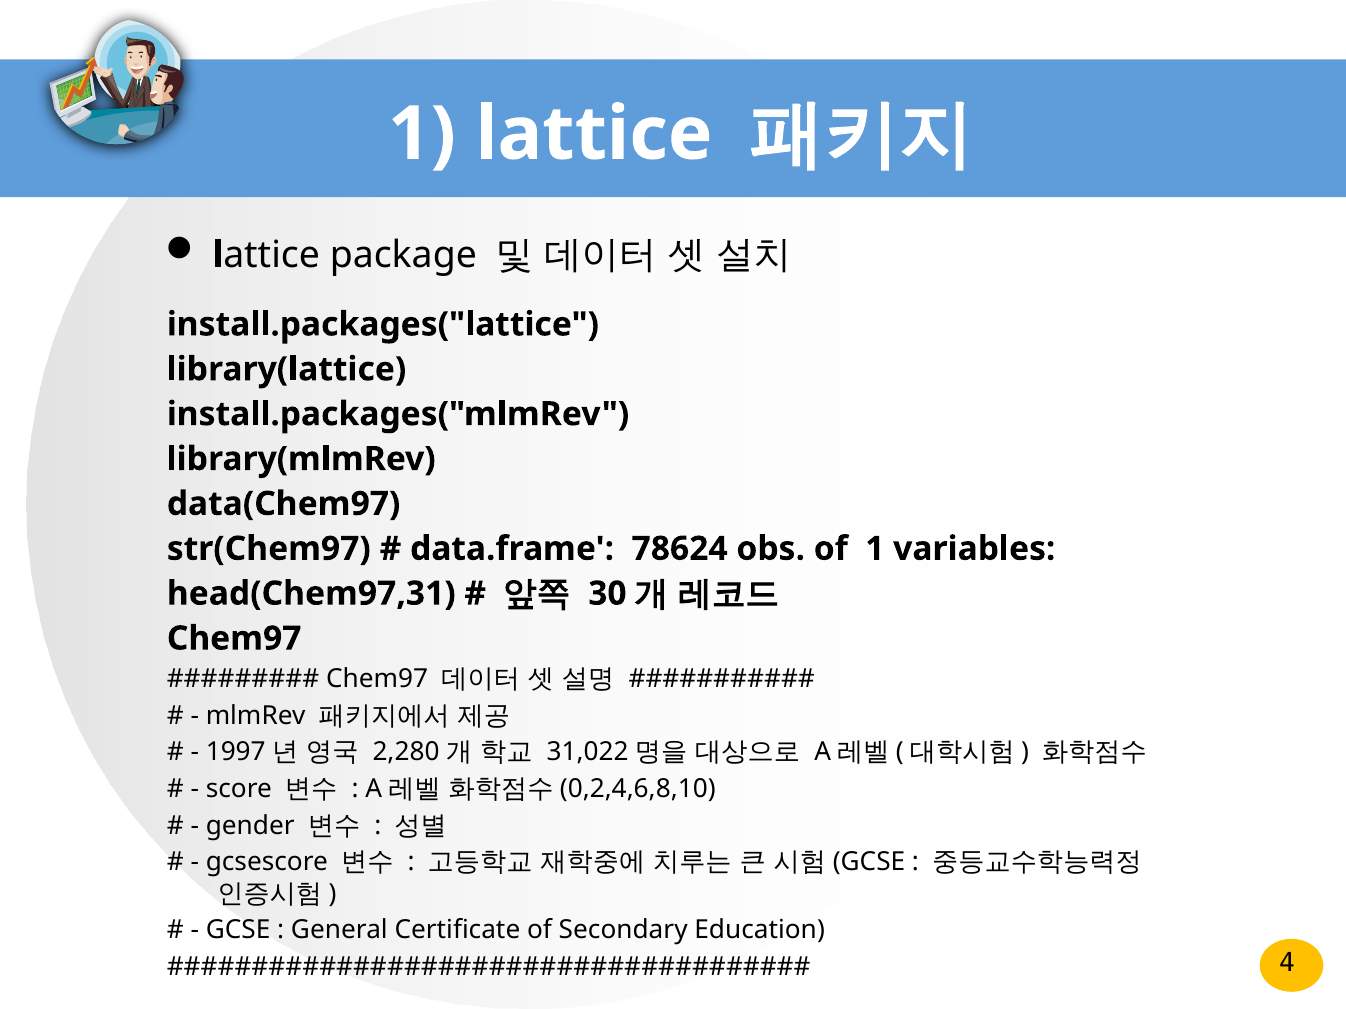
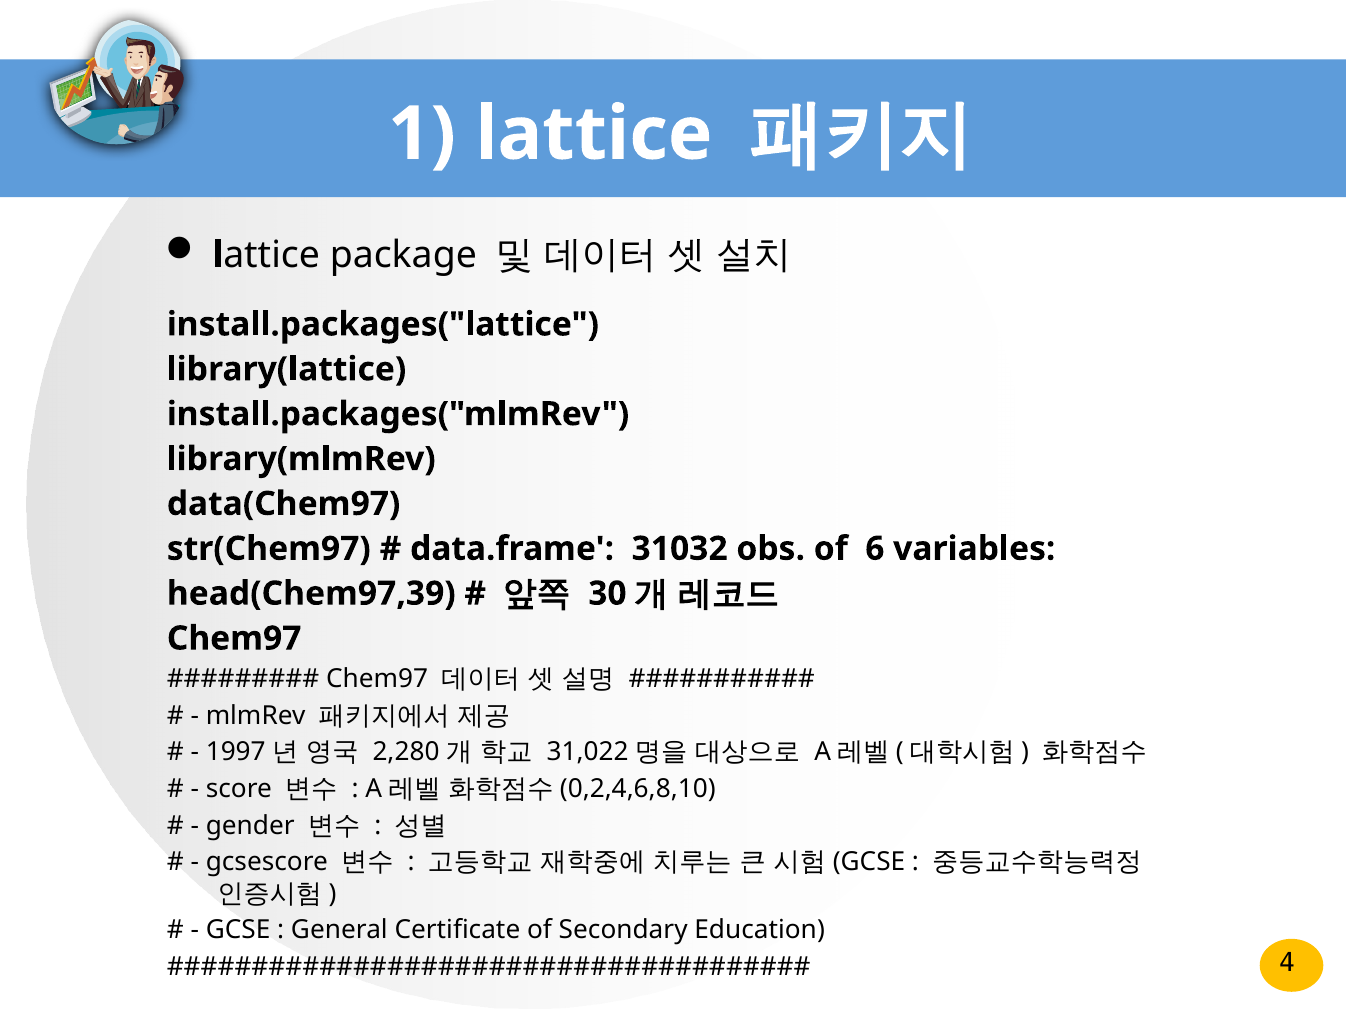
78624: 78624 -> 31032 (680, 549)
of 1: 1 -> 6 (875, 549)
head(Chem97,31: head(Chem97,31 -> head(Chem97,39 (311, 594)
